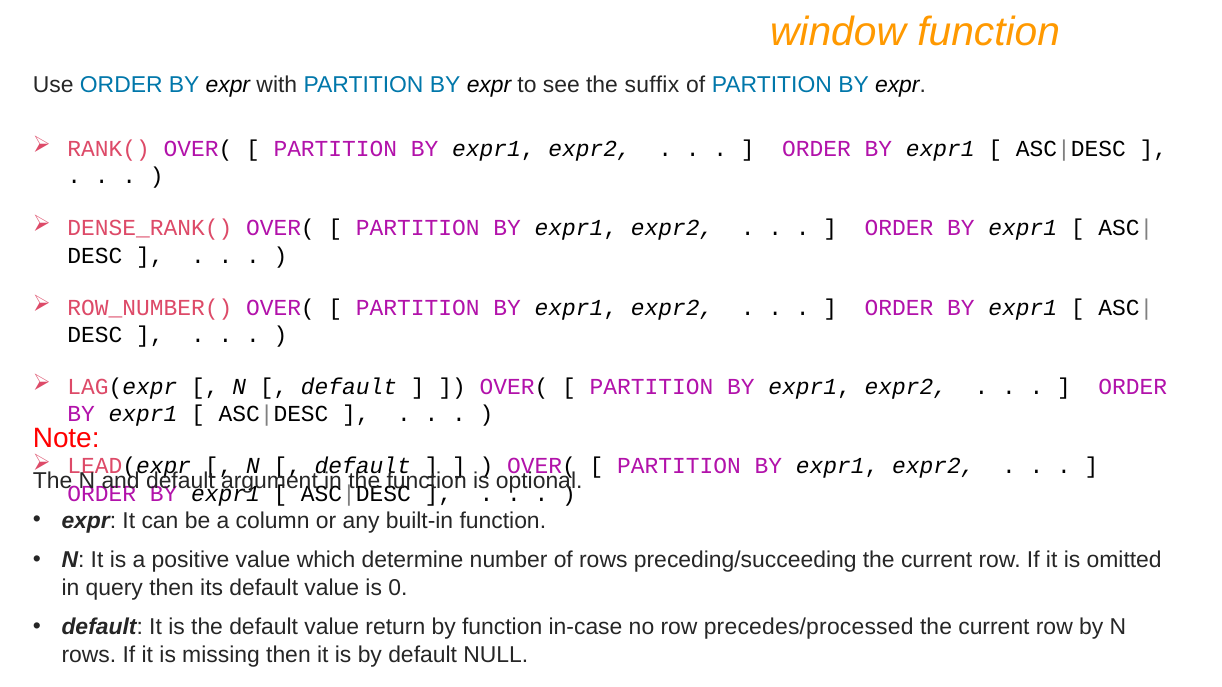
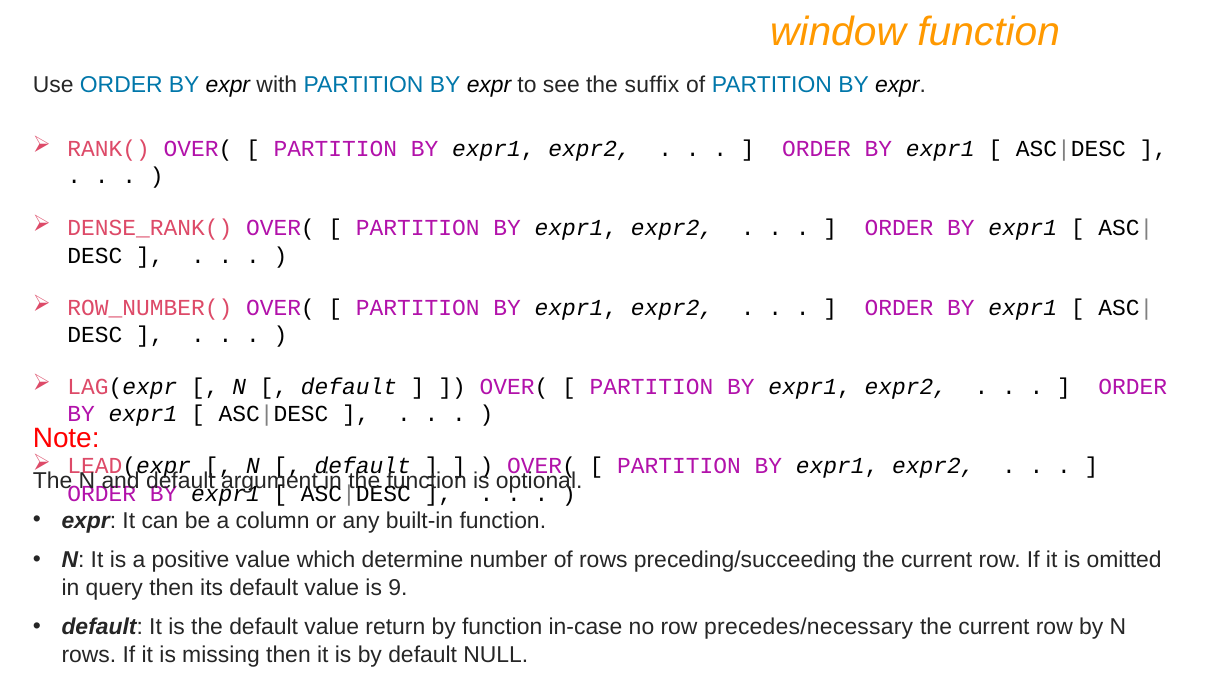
0: 0 -> 9 (398, 588)
precedes/processed: precedes/processed -> precedes/necessary (809, 628)
